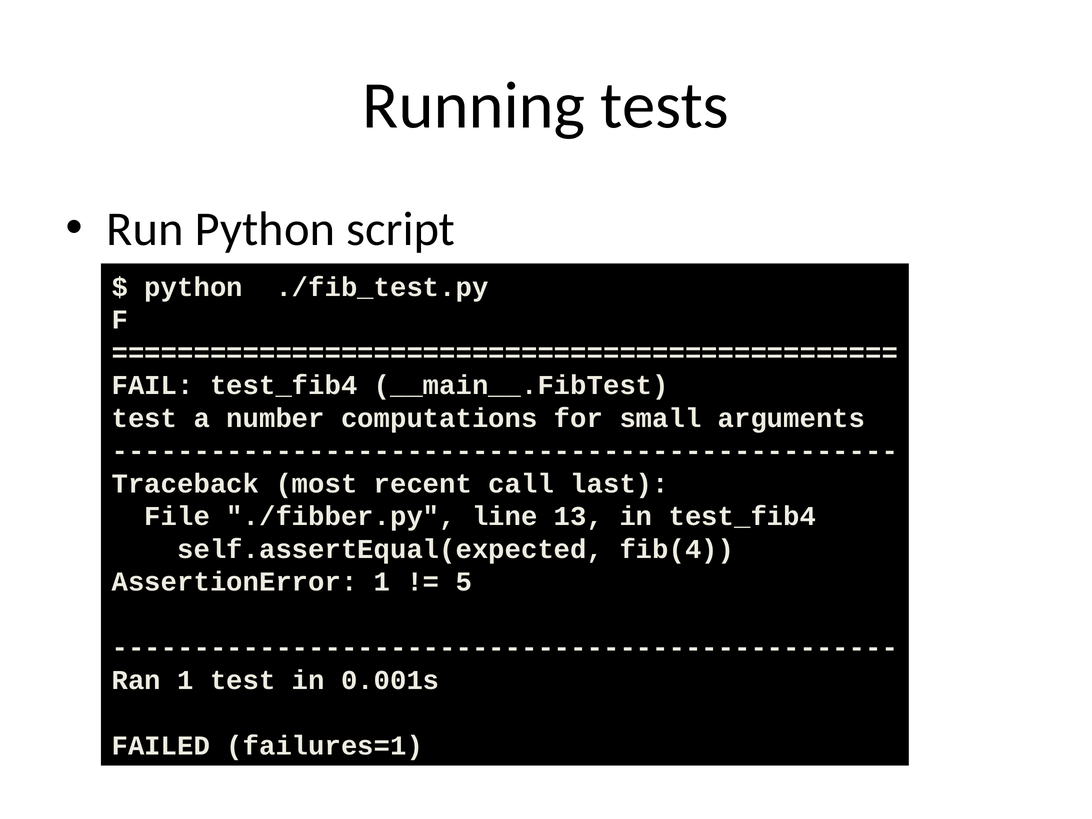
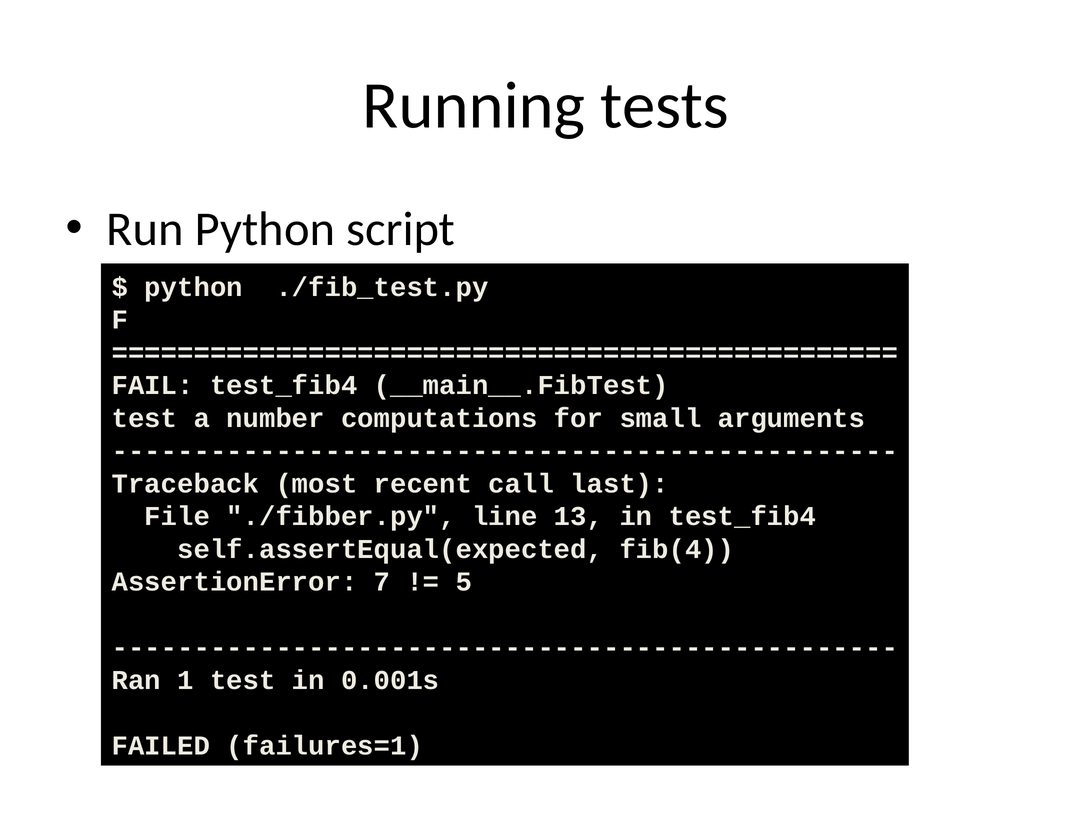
AssertionError 1: 1 -> 7 (382, 582)
